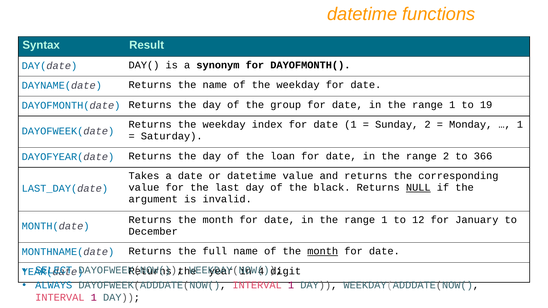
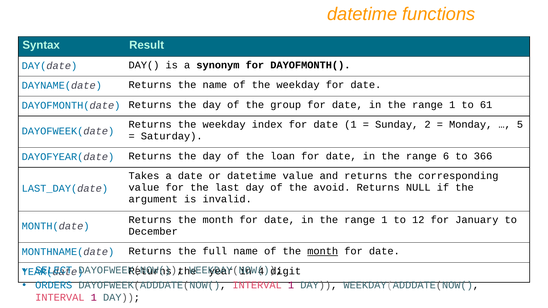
19: 19 -> 61 (486, 105)
1: 1 -> 5 (520, 125)
range 2: 2 -> 6 (446, 156)
black: black -> avoid (332, 188)
NULL underline: present -> none (418, 188)
ALWAYS: ALWAYS -> ORDERS (54, 285)
